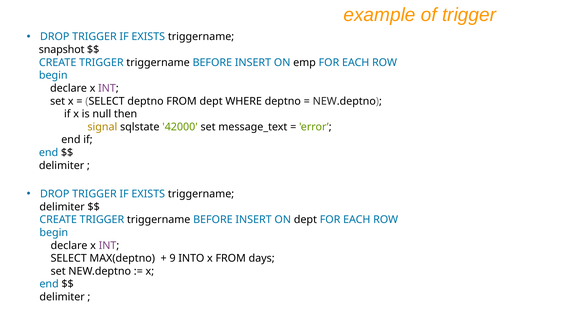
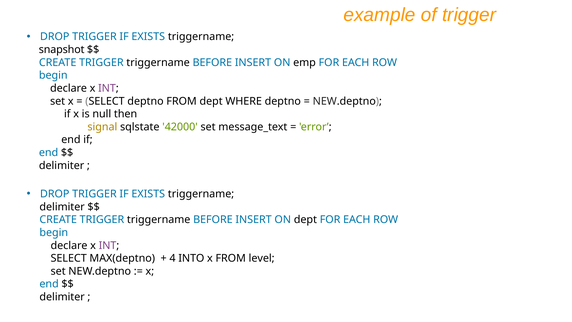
9: 9 -> 4 (173, 258)
days: days -> level (262, 258)
